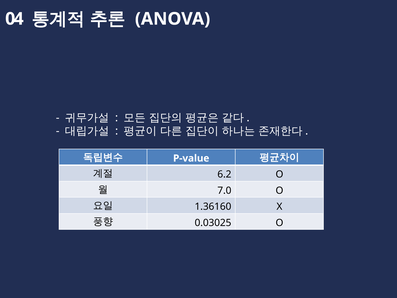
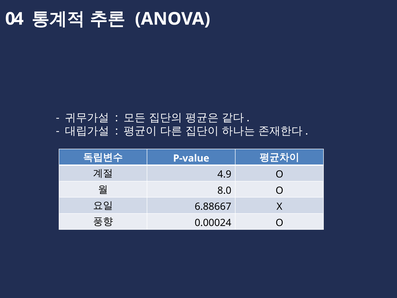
6.2: 6.2 -> 4.9 (224, 174)
7.0: 7.0 -> 8.0 (224, 190)
1.36160: 1.36160 -> 6.88667 (213, 206)
0.03025: 0.03025 -> 0.00024 (213, 223)
